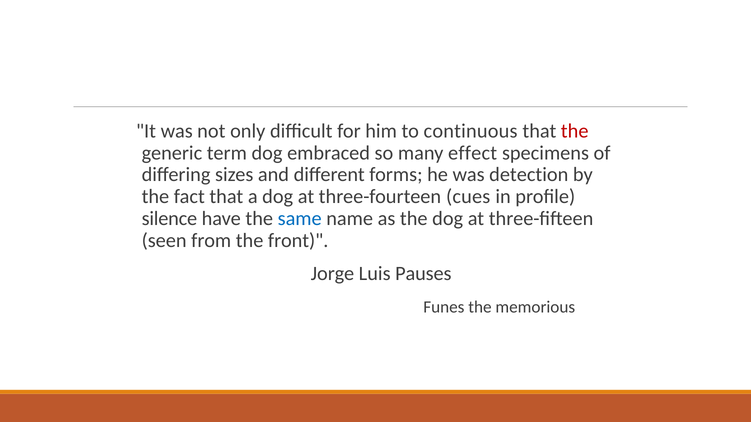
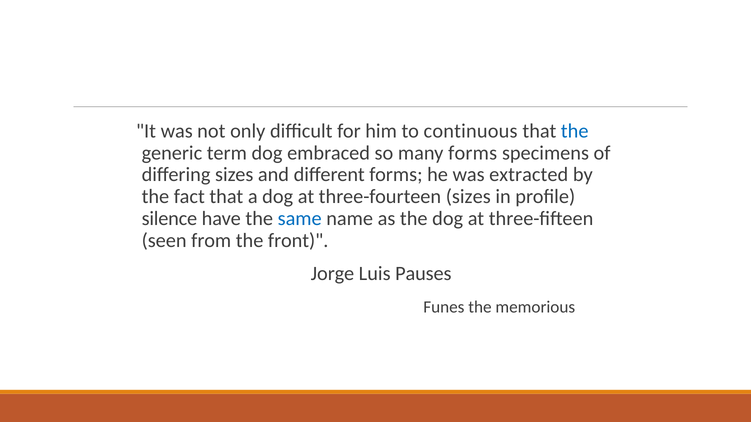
the colour: red -> blue (575, 131)
many effect: effect -> forms (473, 153)
detection: detection -> extracted (529, 175)
three-fourteen cues: cues -> sizes (468, 197)
